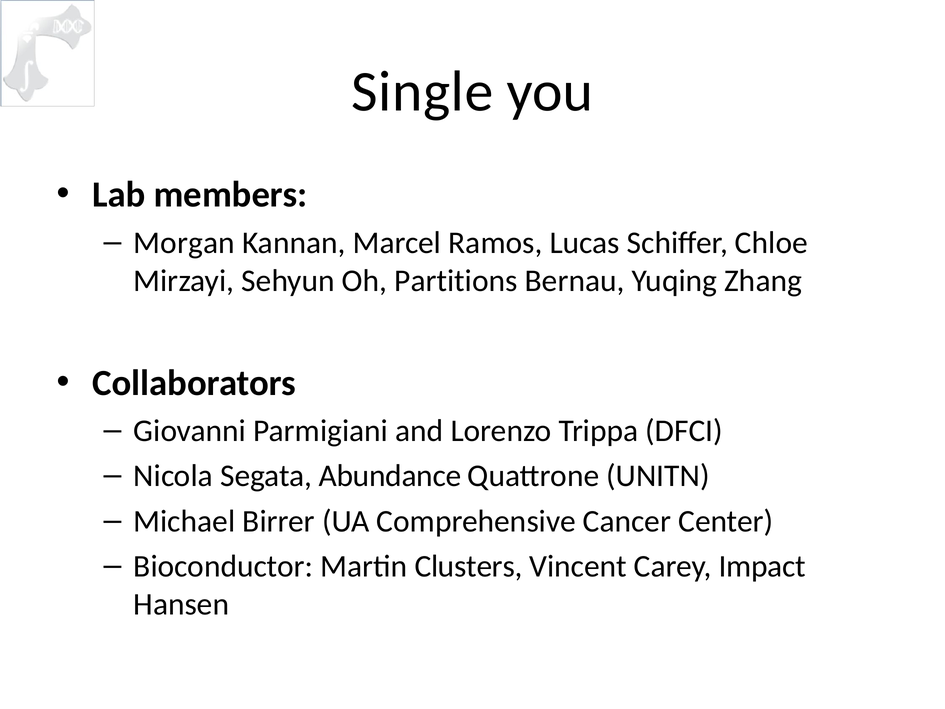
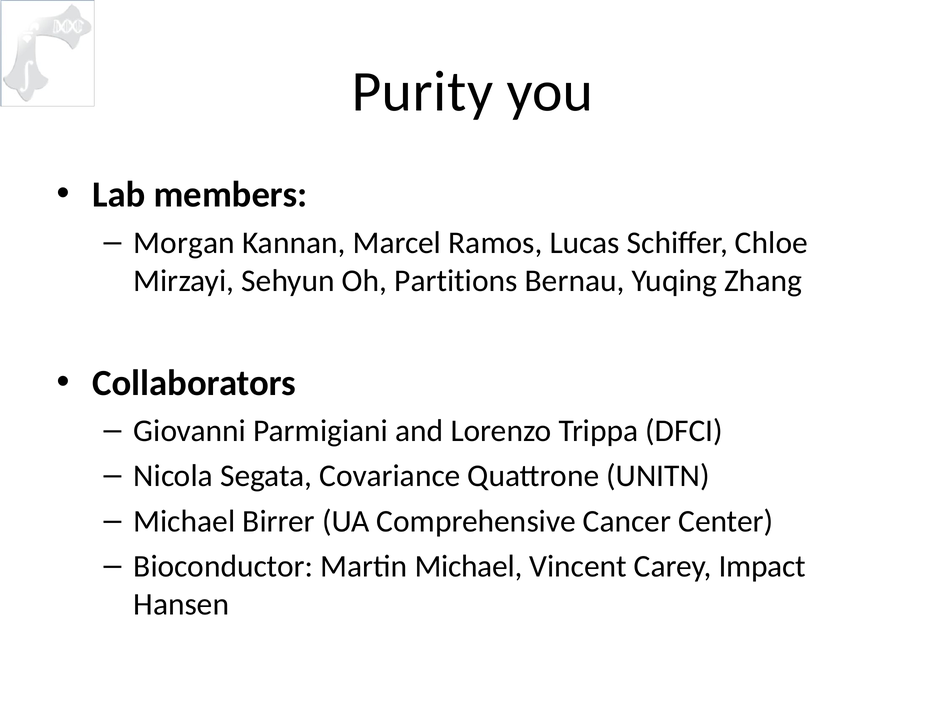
Single: Single -> Purity (422, 91)
Abundance: Abundance -> Covariance (390, 476)
Martin Clusters: Clusters -> Michael (469, 566)
